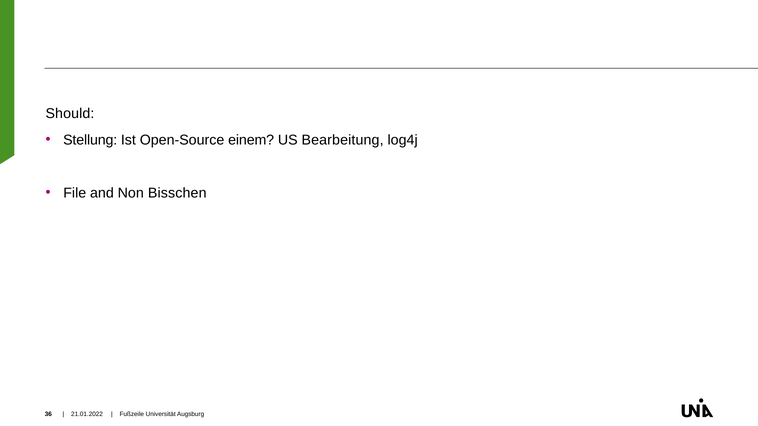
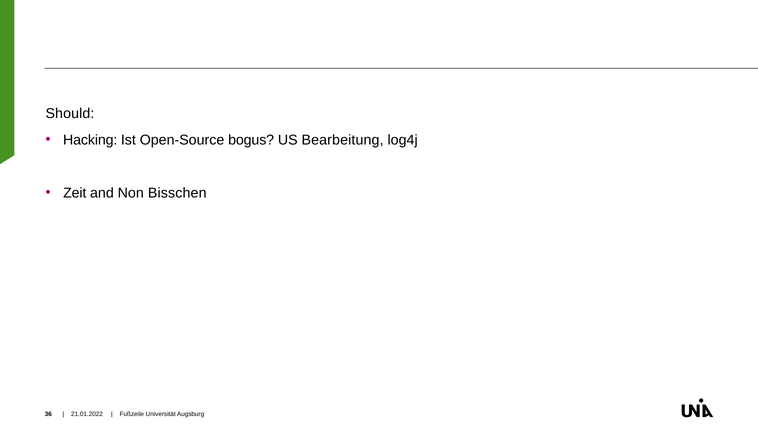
Stellung: Stellung -> Hacking (90, 140)
einem: einem -> bogus (251, 140)
File: File -> Zeit (75, 193)
